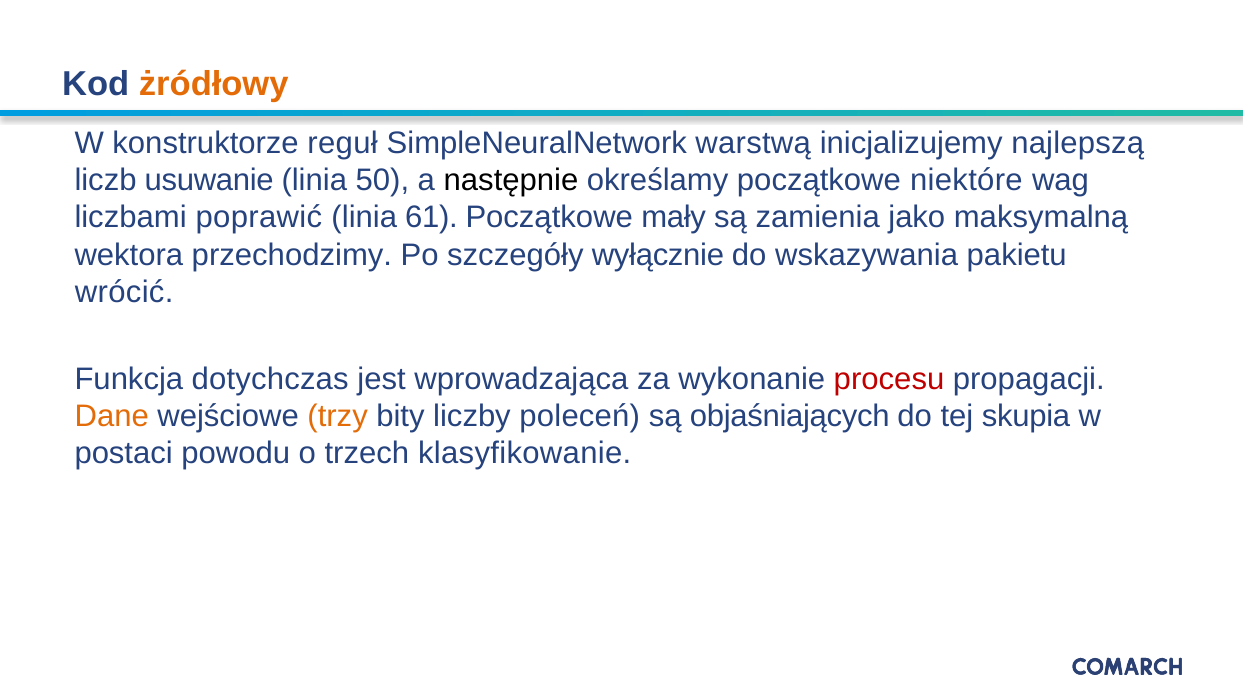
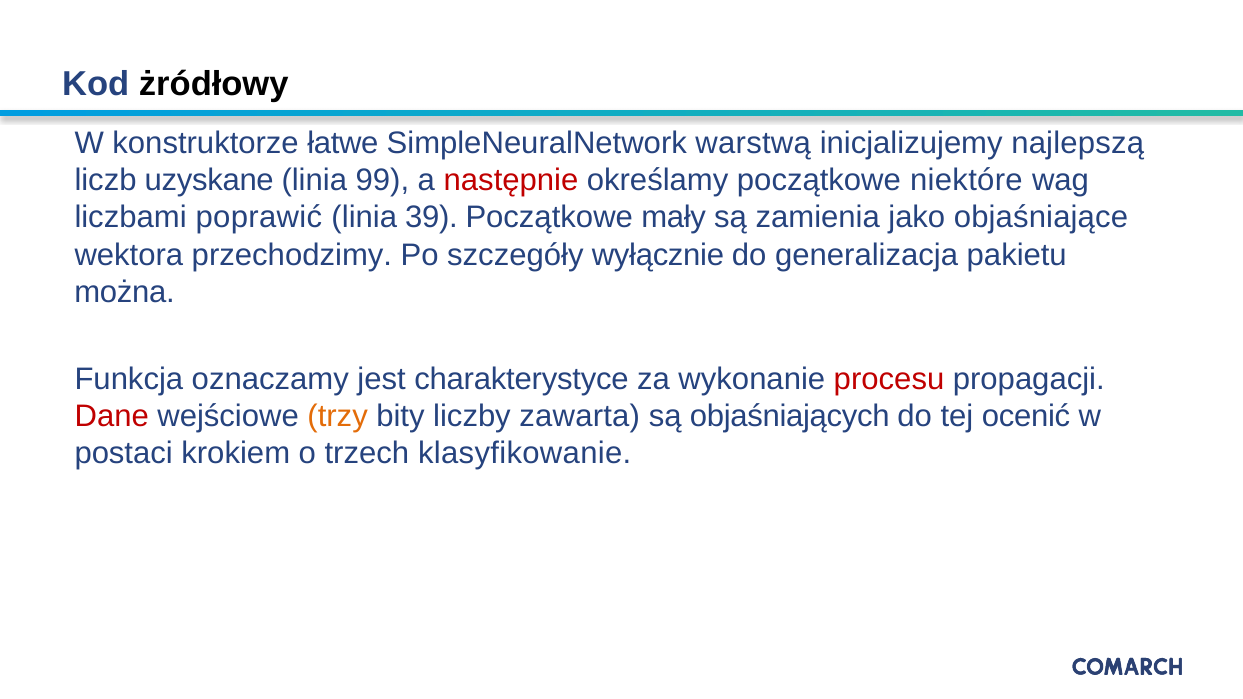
żródłowy colour: orange -> black (214, 84)
reguł: reguł -> łatwe (343, 143)
usuwanie: usuwanie -> uzyskane (209, 180)
50: 50 -> 99 (382, 180)
następnie colour: black -> red (511, 180)
61: 61 -> 39 (431, 218)
maksymalną: maksymalną -> objaśniające (1041, 218)
wskazywania: wskazywania -> generalizacja (867, 255)
wrócić: wrócić -> można (124, 292)
dotychczas: dotychczas -> oznaczamy (270, 379)
wprowadzająca: wprowadzająca -> charakterystyce (522, 379)
Dane colour: orange -> red (112, 417)
poleceń: poleceń -> zawarta (580, 417)
skupia: skupia -> ocenić (1026, 417)
powodu: powodu -> krokiem (236, 454)
